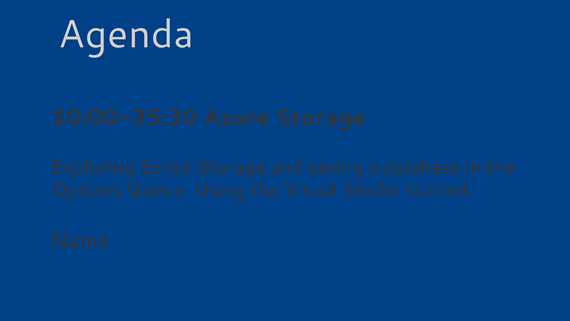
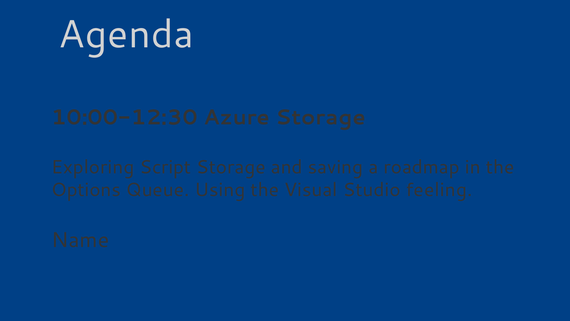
10:00-35:30: 10:00-35:30 -> 10:00-12:30 (124, 117)
database: database -> roadmap (422, 167)
started: started -> feeling (439, 190)
